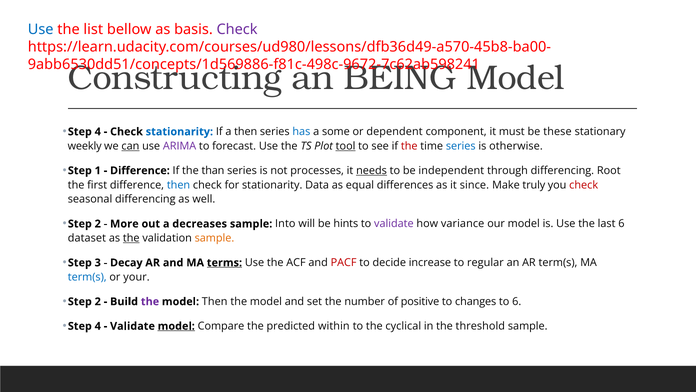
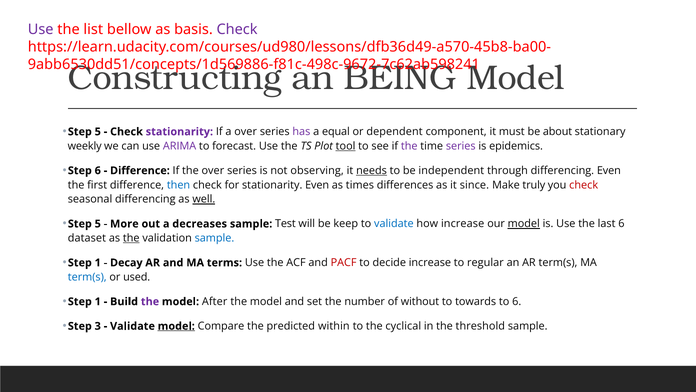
Use colour: blue -> purple (41, 30)
4: 4 -> 5 (98, 132)
stationarity colour: blue -> purple (179, 132)
a then: then -> over (246, 132)
has colour: blue -> purple (301, 132)
some: some -> equal (336, 132)
these: these -> about (558, 132)
can underline: present -> none (130, 146)
the colour: red -> purple (409, 146)
series colour: blue -> purple (461, 146)
otherwise: otherwise -> epidemics (516, 146)
Step 1: 1 -> 6 (98, 170)
the than: than -> over (213, 170)
processes: processes -> observing (317, 170)
differencing Root: Root -> Even (609, 170)
stationarity Data: Data -> Even (317, 185)
equal: equal -> times (360, 185)
well underline: none -> present (204, 199)
2: 2 -> 5 (98, 224)
Into: Into -> Test (285, 224)
hints: hints -> keep (346, 224)
validate colour: purple -> blue (394, 224)
how variance: variance -> increase (463, 224)
model underline: none -> present (524, 224)
sample colour: orange -> blue (214, 238)
3: 3 -> 1 (98, 262)
terms underline: present -> none (224, 262)
your: your -> used (137, 277)
2: 2 -> 1 (98, 301)
model Then: Then -> After (215, 301)
positive: positive -> without (420, 301)
changes: changes -> towards (476, 301)
4: 4 -> 3 (98, 326)
